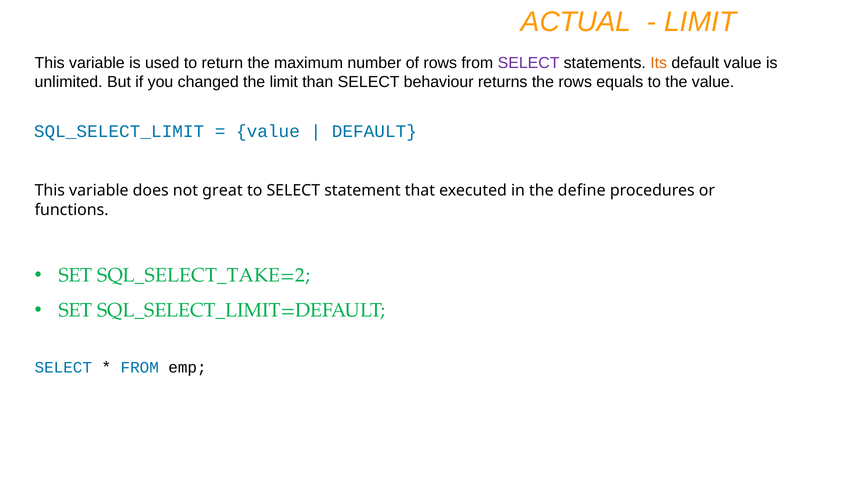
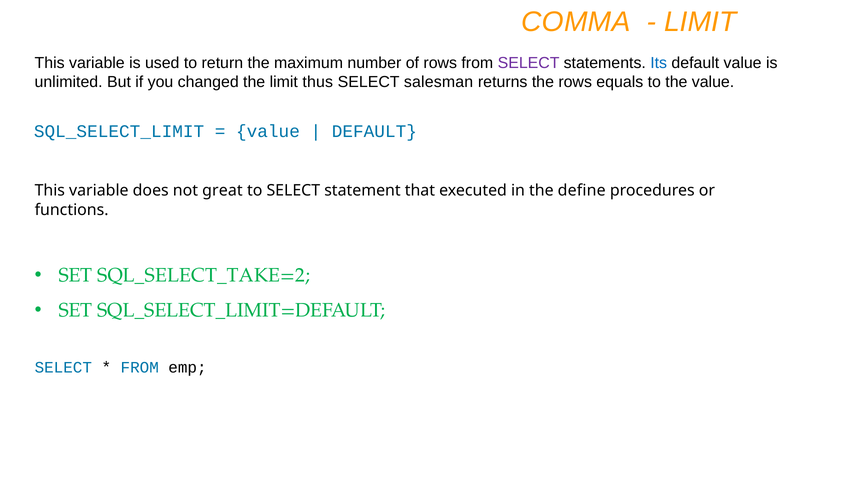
ACTUAL: ACTUAL -> COMMA (576, 22)
Its colour: orange -> blue (659, 63)
than: than -> thus (318, 82)
behaviour: behaviour -> salesman (439, 82)
